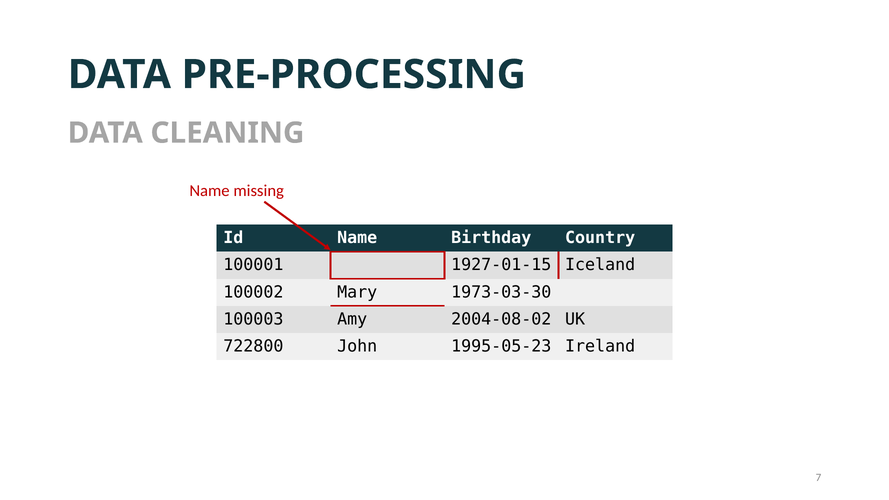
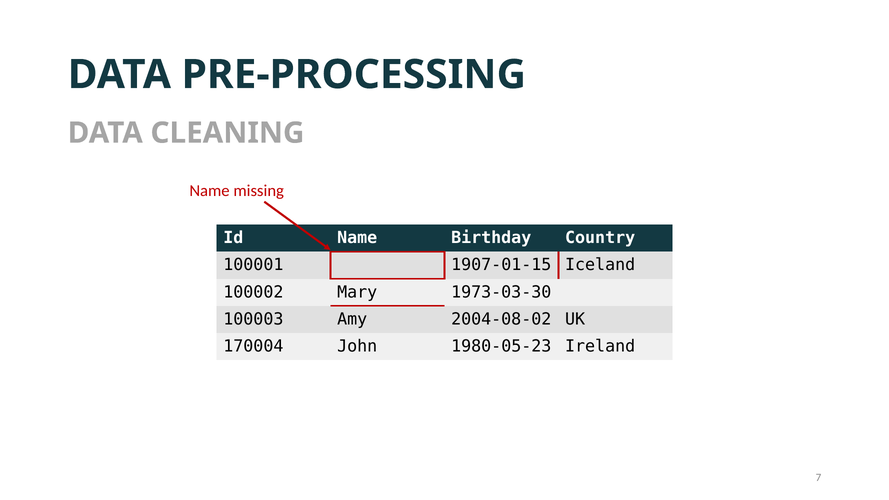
1927-01-15: 1927-01-15 -> 1907-01-15 (501, 265)
722800: 722800 -> 170004 (253, 346)
1995-05-23: 1995-05-23 -> 1980-05-23 (501, 346)
